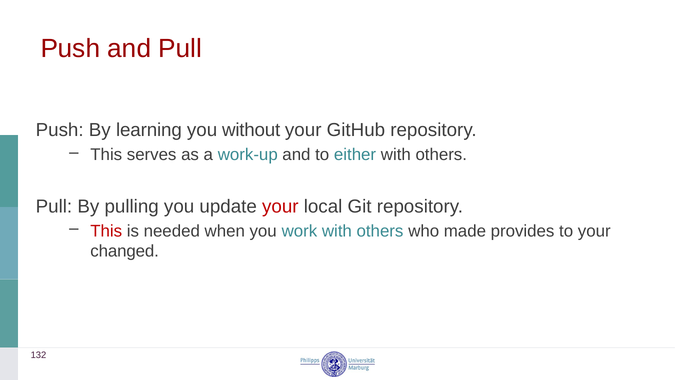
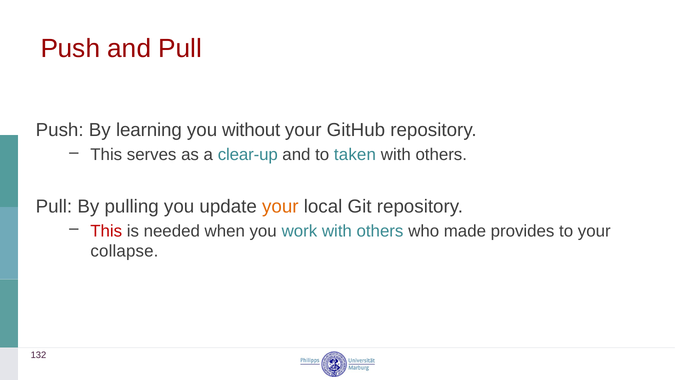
work-up: work-up -> clear-up (248, 155)
either: either -> taken (355, 155)
your colour: red -> orange (280, 206)
changed: changed -> collapse (124, 251)
